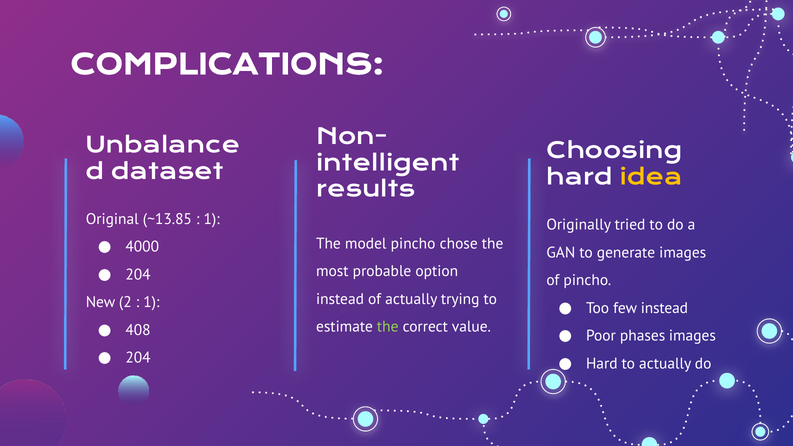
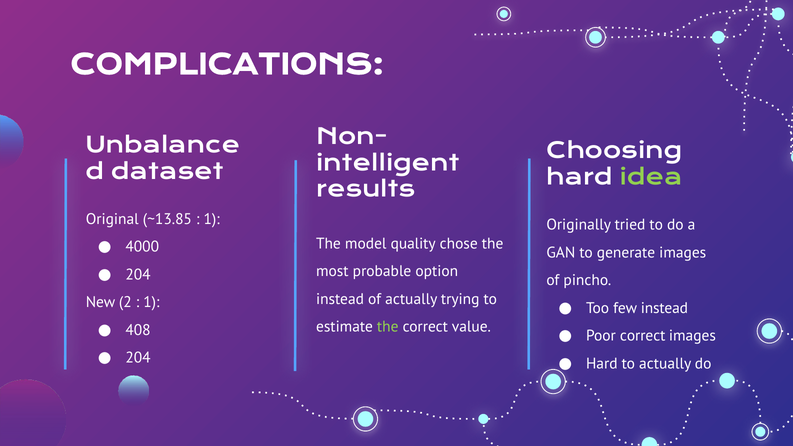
idea colour: yellow -> light green (651, 178)
model pincho: pincho -> quality (413, 244)
Poor phases: phases -> correct (643, 336)
